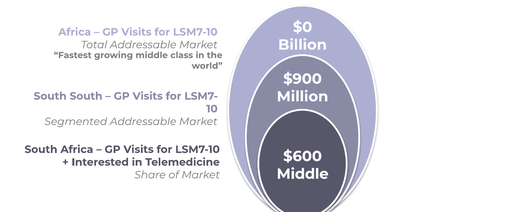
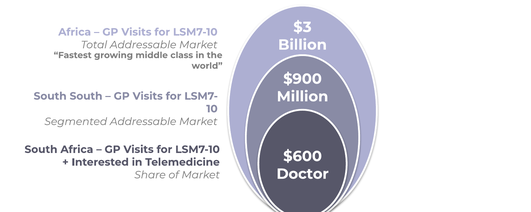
$0: $0 -> $3 (302, 27)
Middle: Middle -> Doctor (303, 174)
